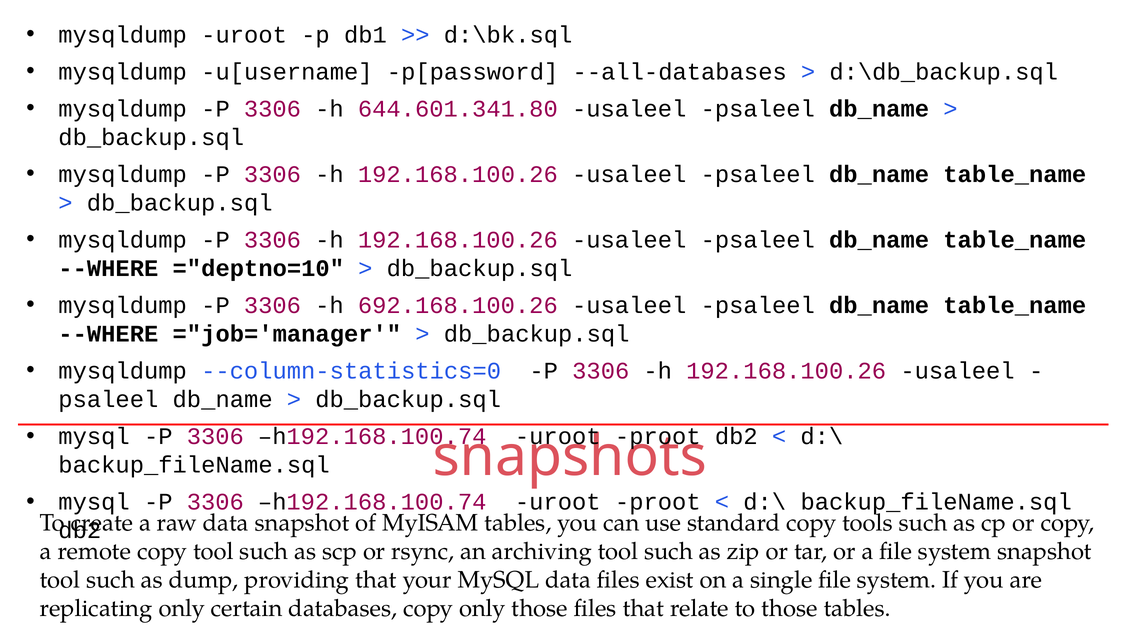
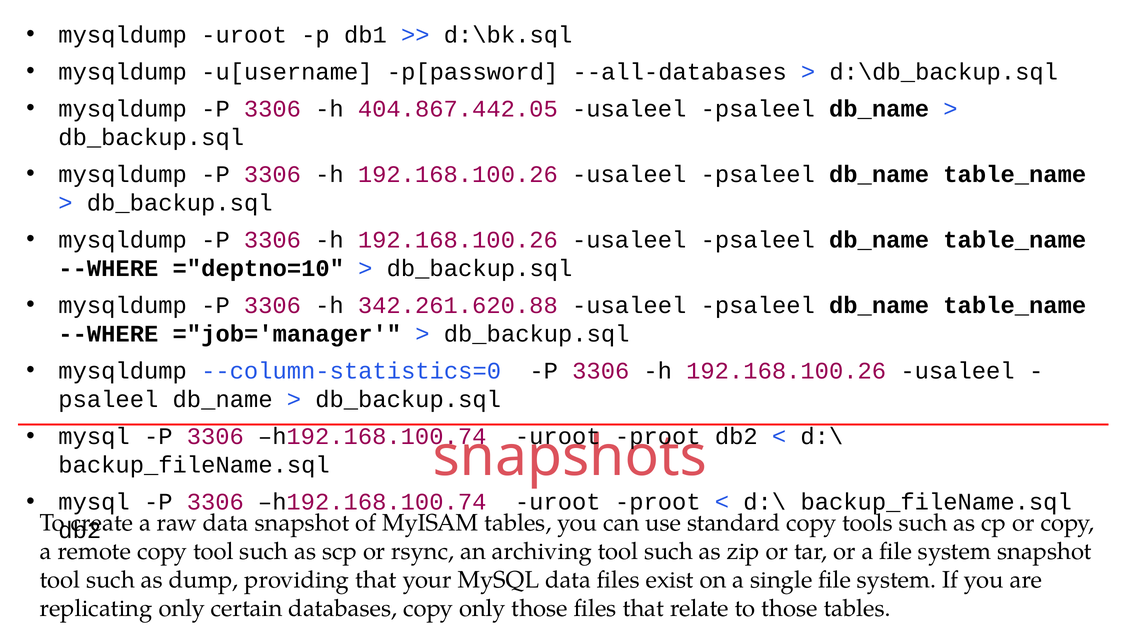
644.601.341.80: 644.601.341.80 -> 404.867.442.05 (458, 109)
692.168.100.26: 692.168.100.26 -> 342.261.620.88 (458, 306)
